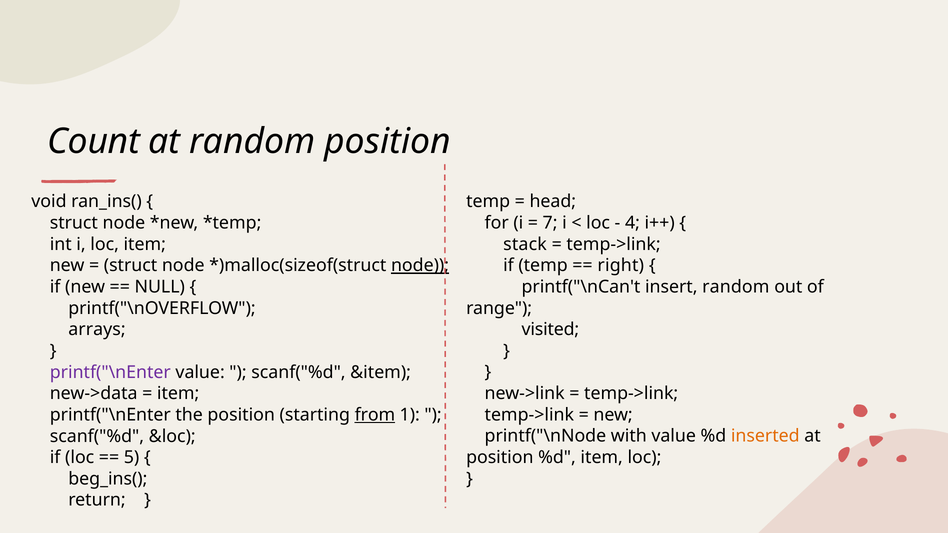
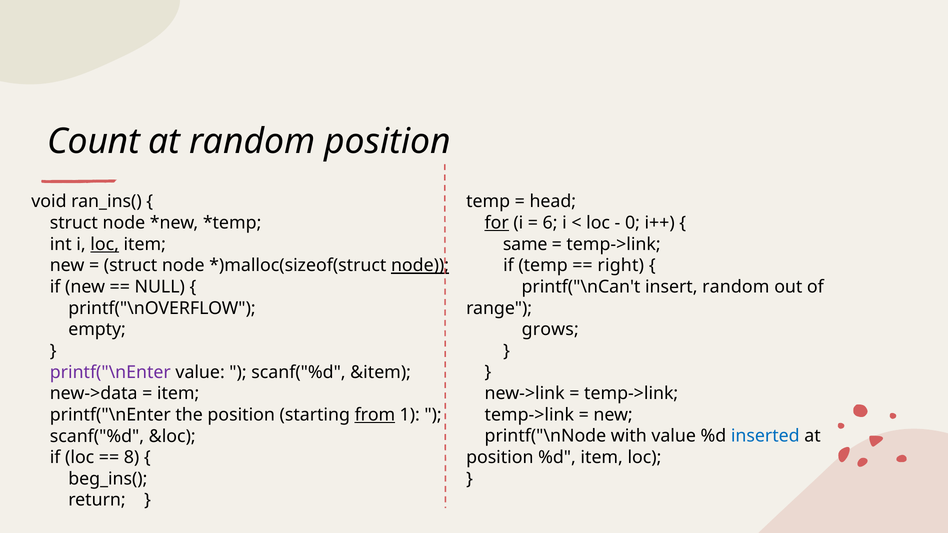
for underline: none -> present (497, 223)
7: 7 -> 6 (550, 223)
4: 4 -> 0 (632, 223)
stack: stack -> same (525, 244)
loc underline: none -> present (105, 244)
visited: visited -> grows (550, 330)
arrays: arrays -> empty (97, 330)
inserted colour: orange -> blue (765, 436)
5: 5 -> 8 (132, 458)
